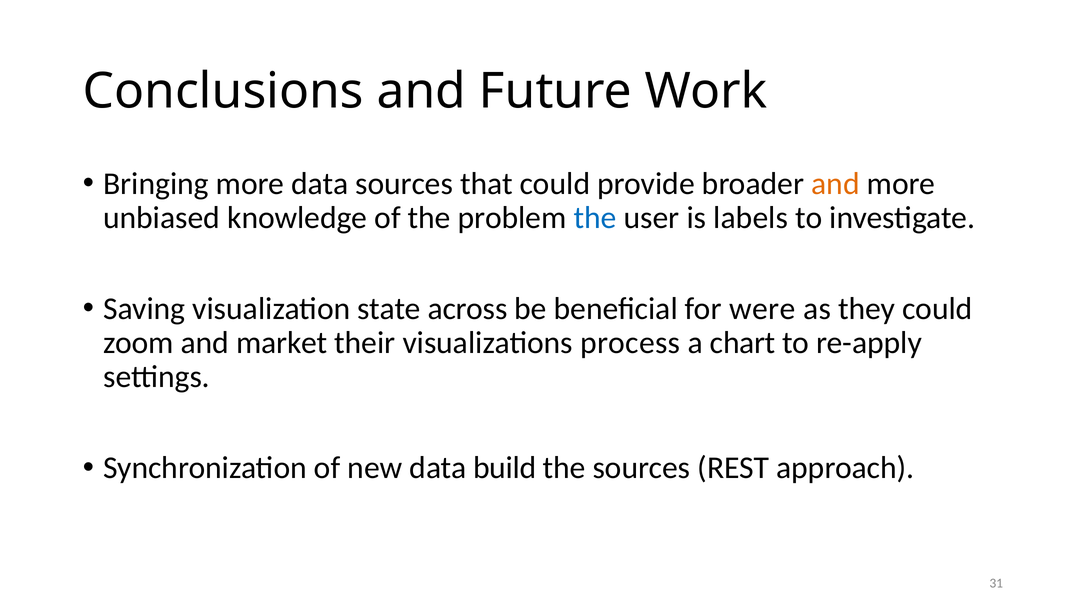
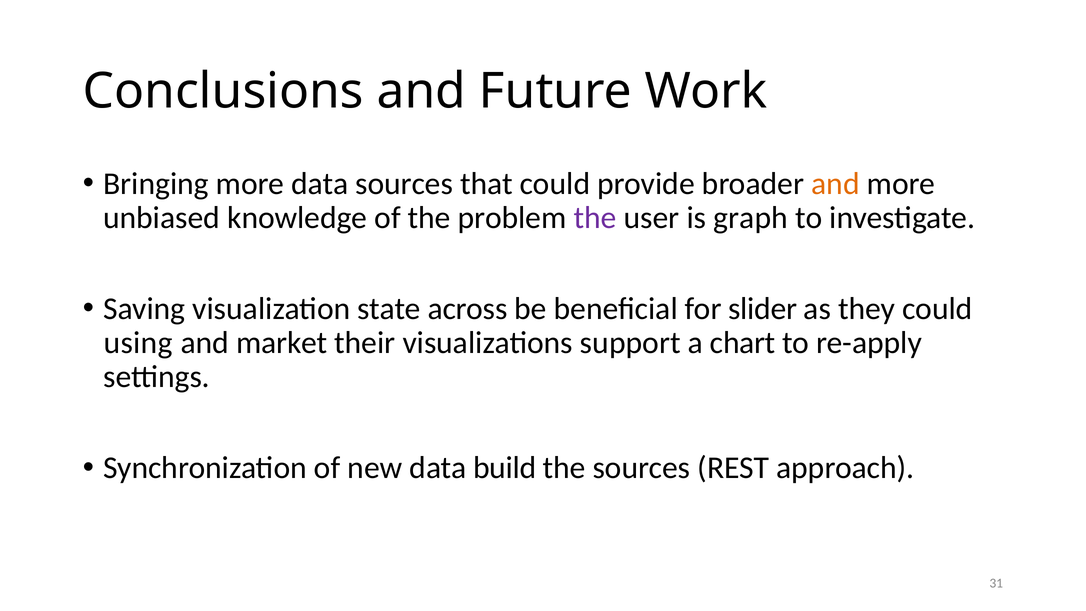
the colour: blue -> purple (595, 218)
labels: labels -> graph (751, 218)
were: were -> slider (763, 309)
zoom: zoom -> using (138, 343)
process: process -> support (630, 343)
